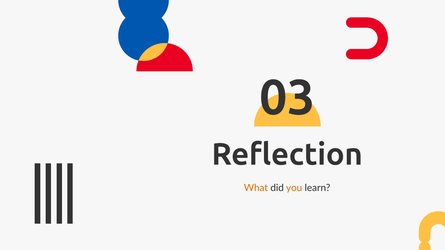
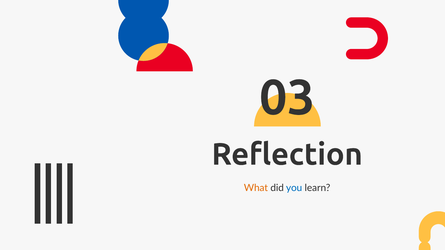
you colour: orange -> blue (294, 188)
